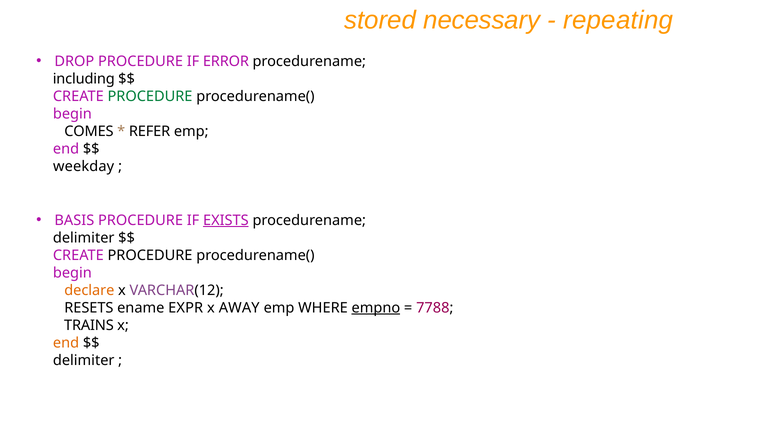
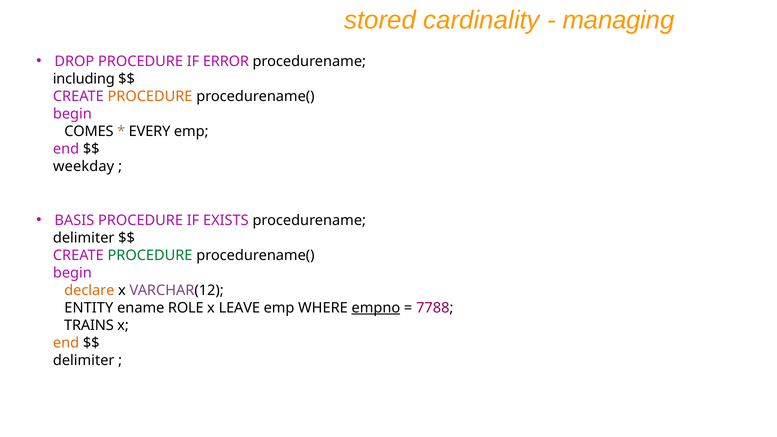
necessary: necessary -> cardinality (482, 20)
repeating: repeating -> managing (619, 20)
PROCEDURE colour: green -> orange (150, 96)
REFER: REFER -> EVERY (150, 131)
EXISTS underline: present -> none (226, 220)
PROCEDURE colour: black -> green (150, 255)
RESETS: RESETS -> ENTITY (89, 308)
EXPR: EXPR -> ROLE (186, 308)
AWAY: AWAY -> LEAVE (239, 308)
